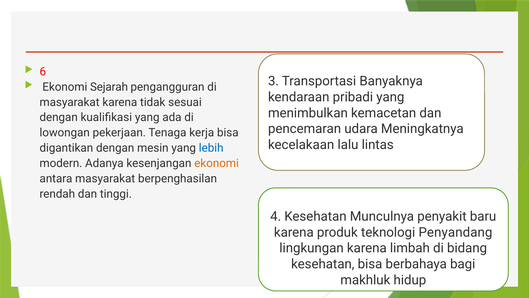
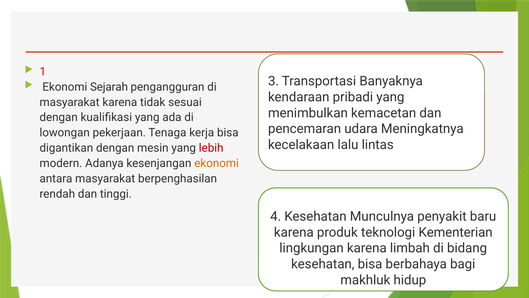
6: 6 -> 1 (43, 72)
lebih colour: blue -> red (211, 148)
Penyandang: Penyandang -> Kementerian (456, 232)
